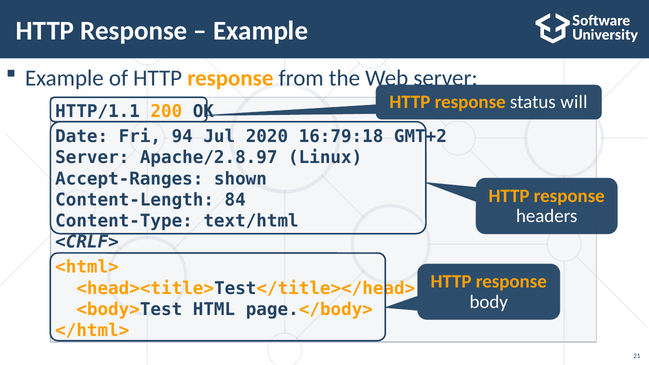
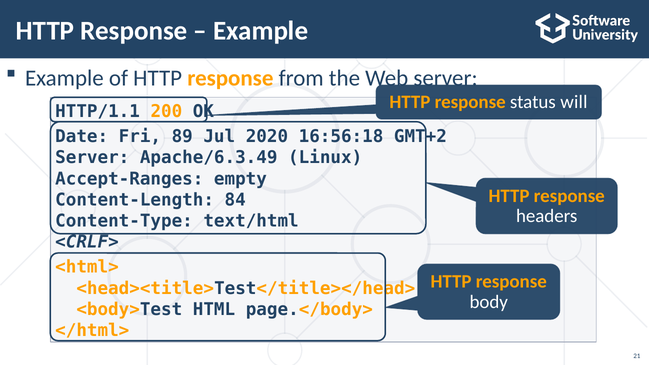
94: 94 -> 89 (182, 137)
16:79:18: 16:79:18 -> 16:56:18 (341, 137)
Apache/2.8.97: Apache/2.8.97 -> Apache/6.3.49 (209, 158)
shown: shown -> empty (240, 179)
